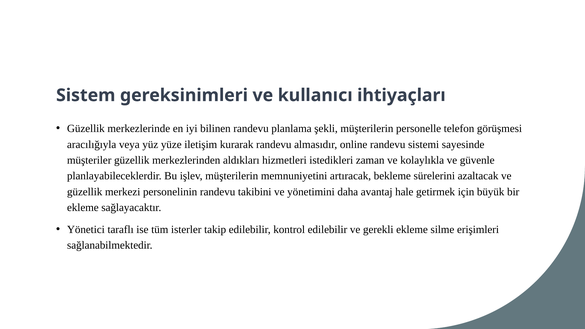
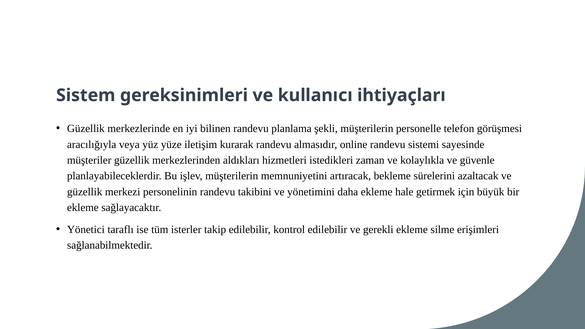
daha avantaj: avantaj -> ekleme (377, 192)
